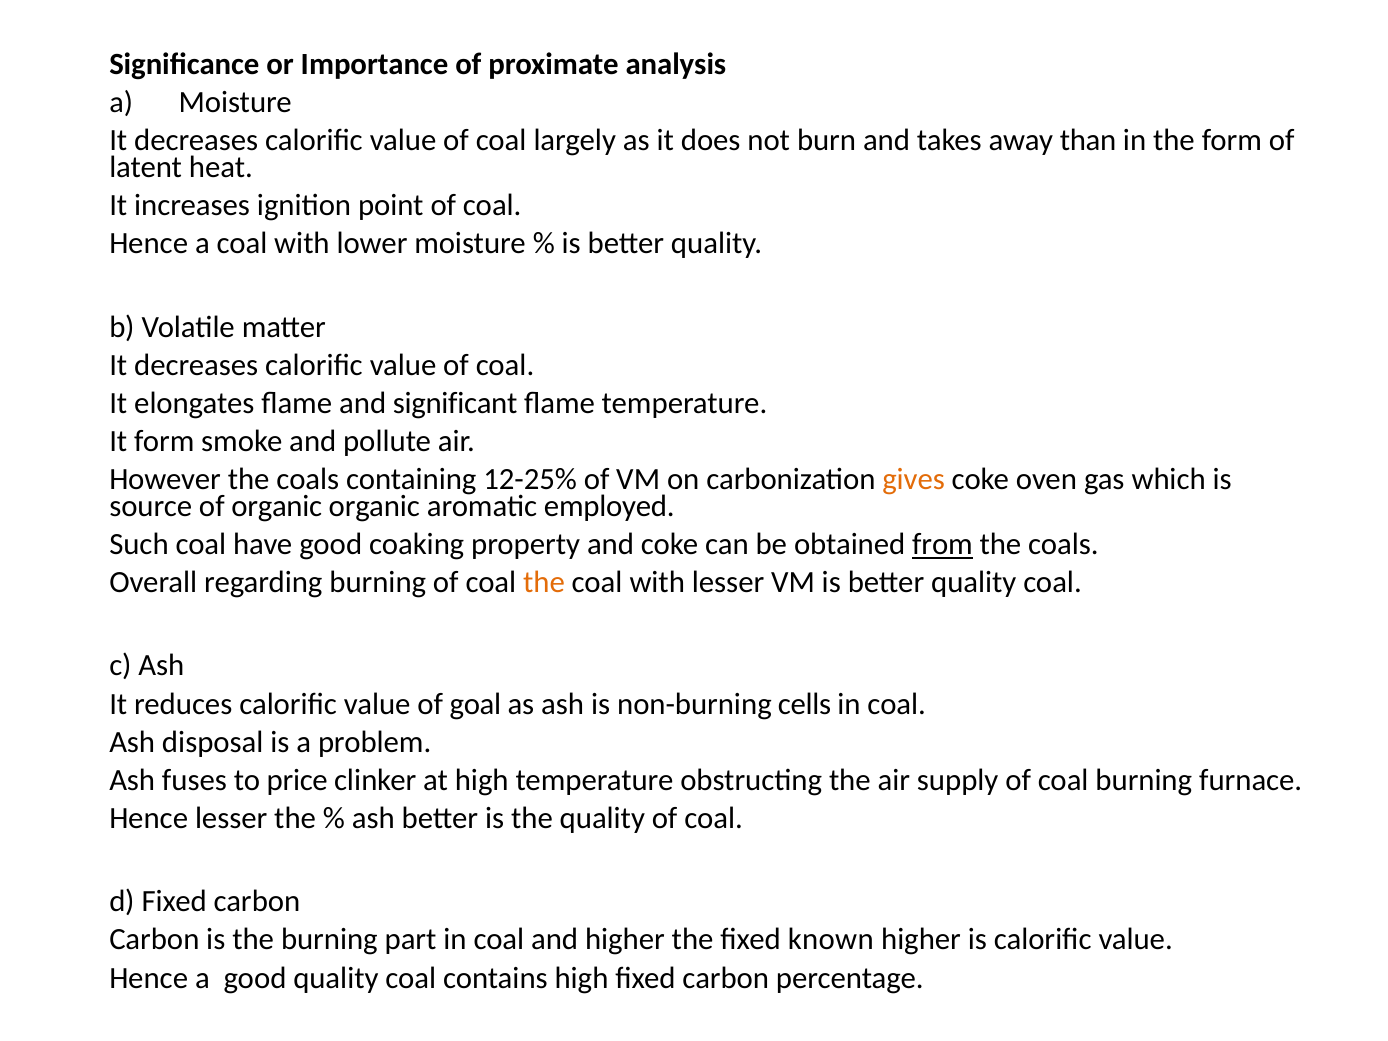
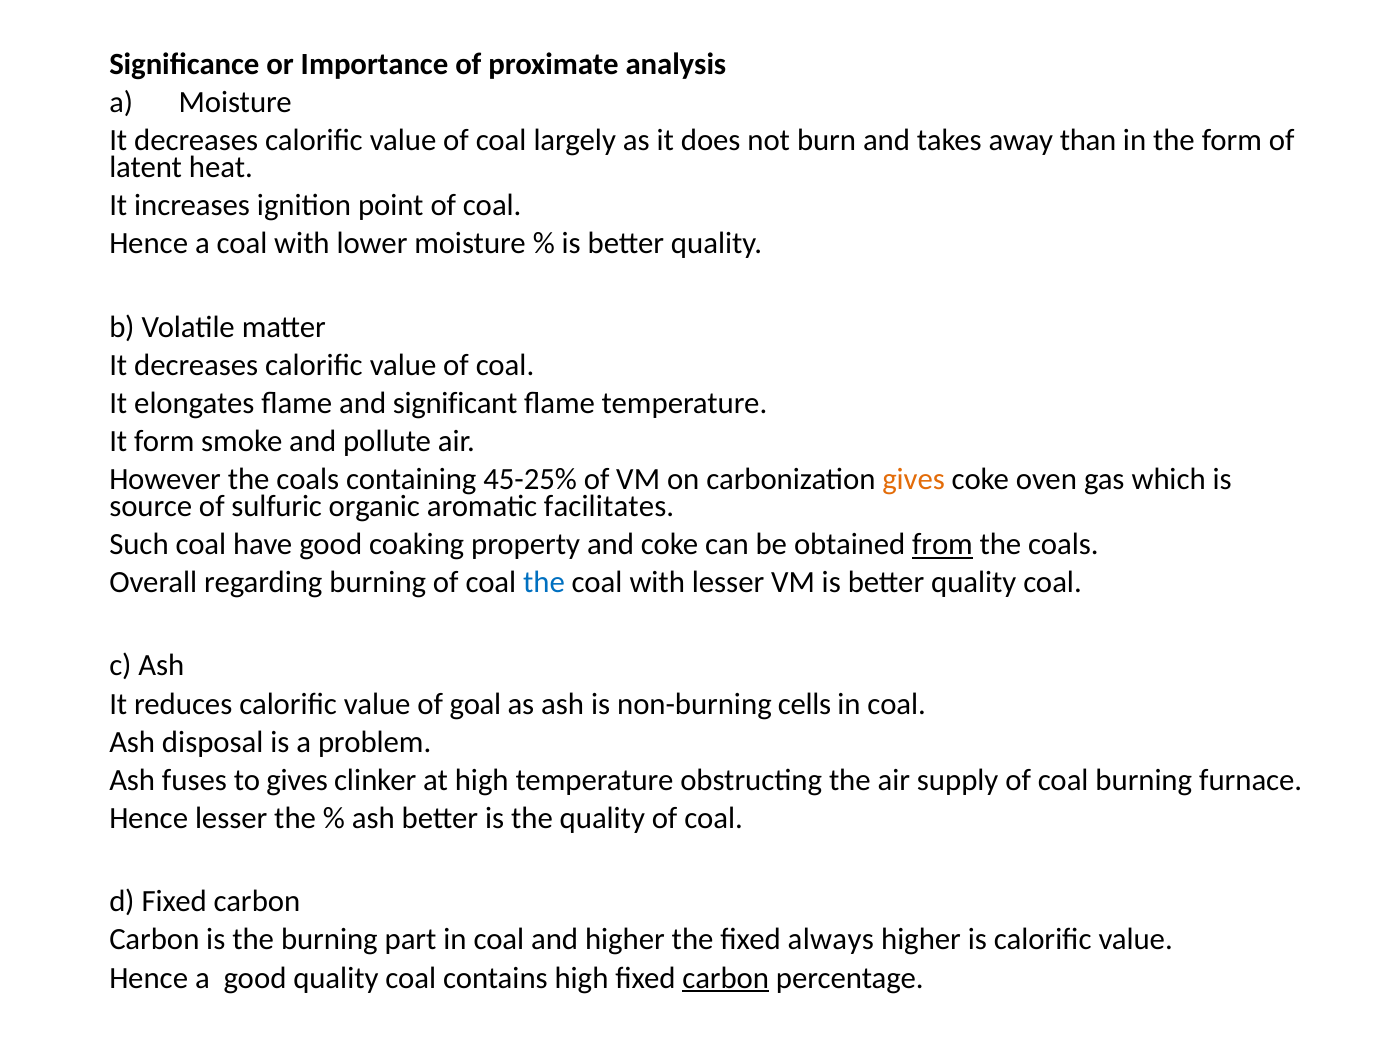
12-25%: 12-25% -> 45-25% (530, 480)
of organic: organic -> sulfuric (277, 506)
employed: employed -> facilitates (609, 506)
the colour: orange -> blue (544, 583)
to price: price -> gives (297, 780)
known: known -> always (831, 940)
carbon underline: none -> present (726, 978)
